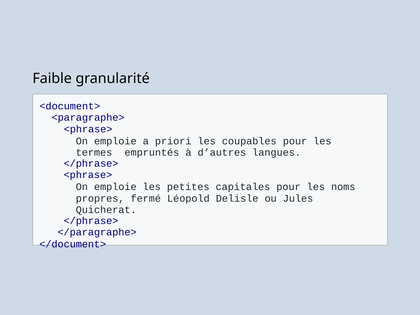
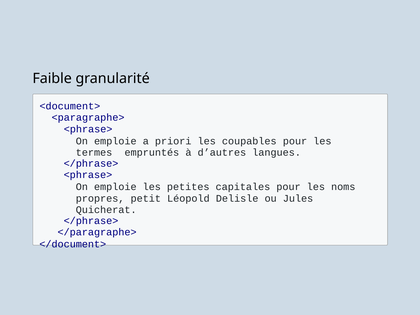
fermé: fermé -> petit (146, 198)
